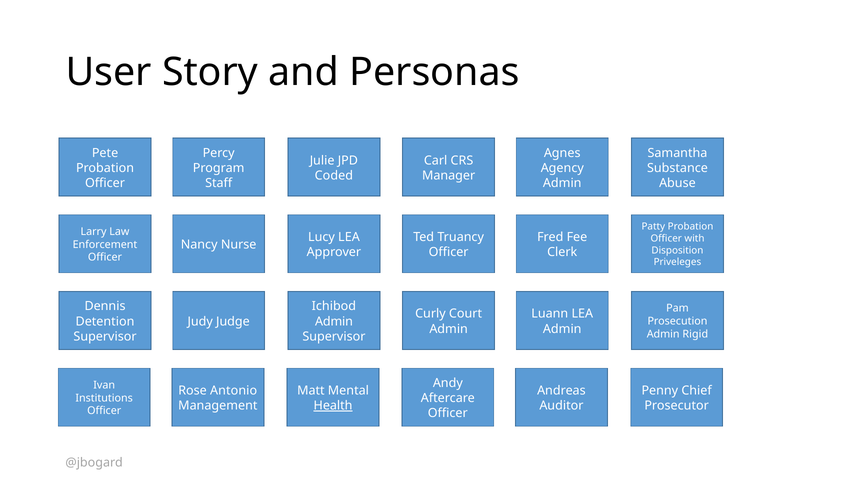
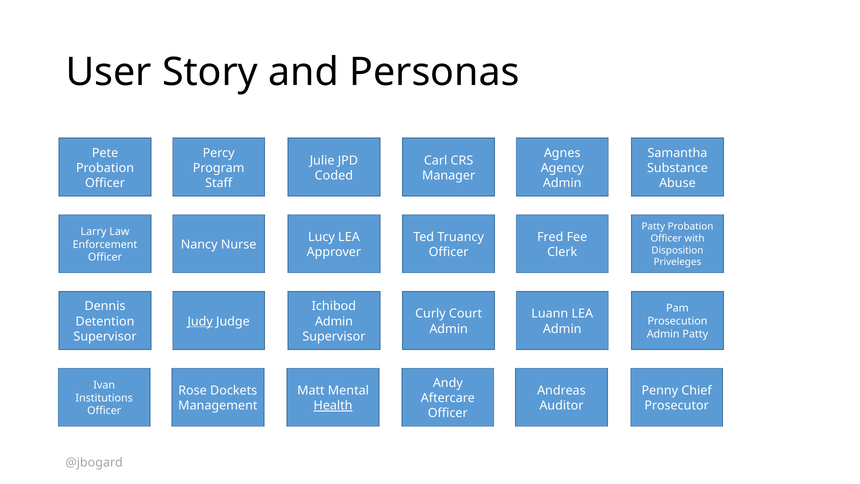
Judy underline: none -> present (200, 321)
Admin Rigid: Rigid -> Patty (695, 334)
Antonio: Antonio -> Dockets (234, 390)
